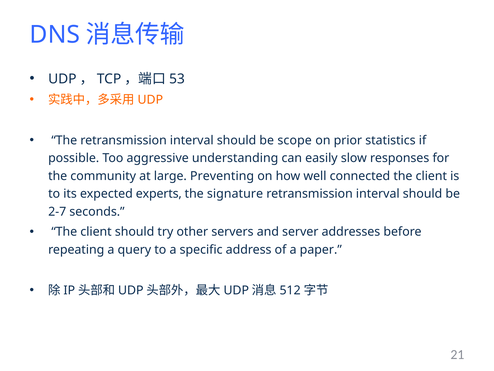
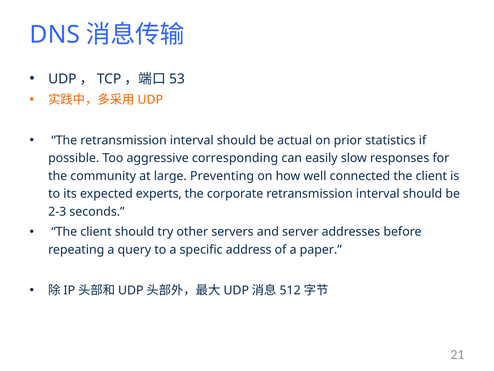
scope: scope -> actual (295, 140)
understanding: understanding -> corresponding (235, 158)
signature: signature -> corporate (235, 194)
2-7: 2-7 -> 2-3 (57, 211)
